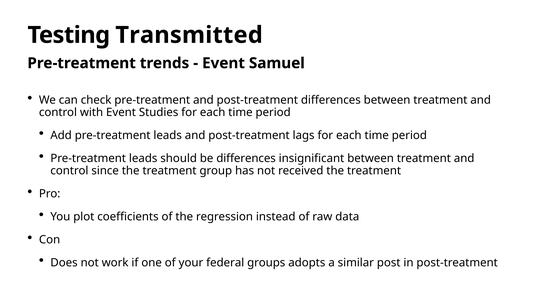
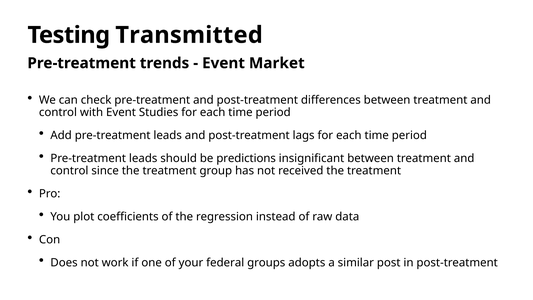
Samuel: Samuel -> Market (277, 63)
be differences: differences -> predictions (246, 158)
